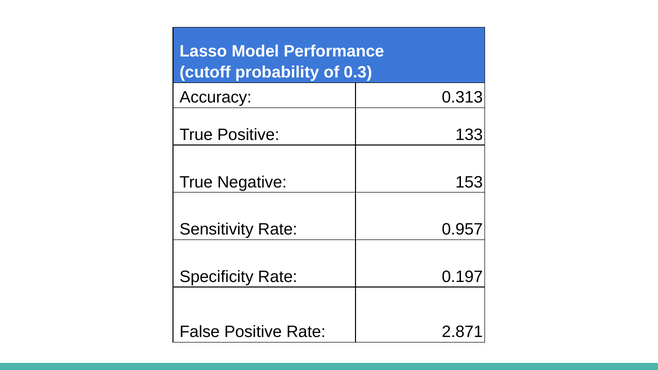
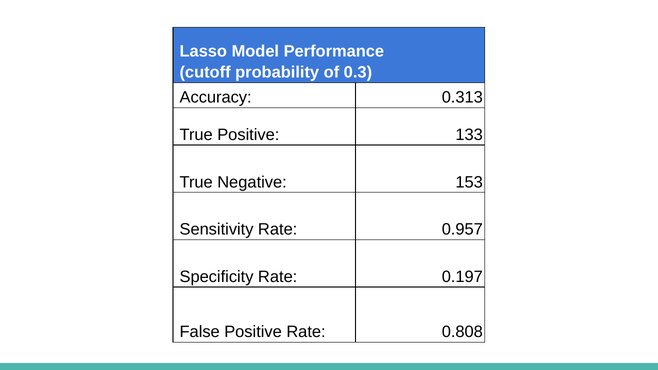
2.871: 2.871 -> 0.808 (462, 332)
